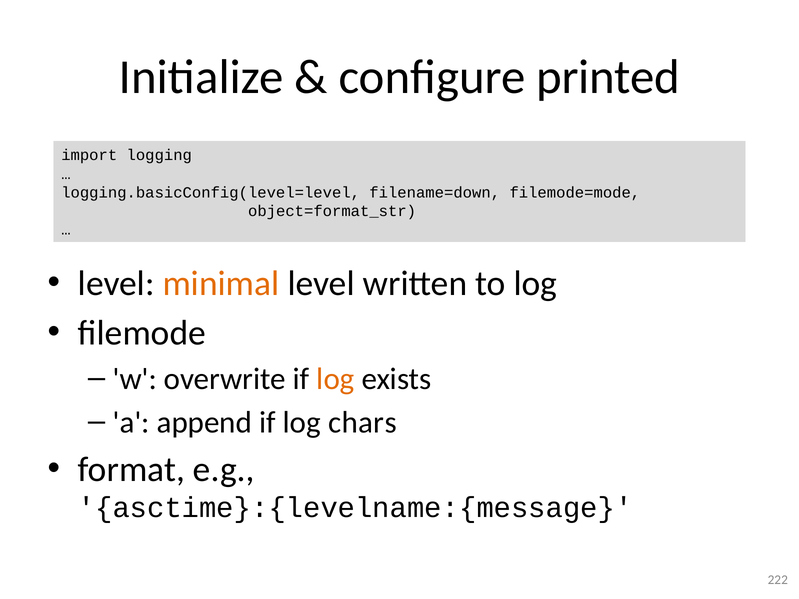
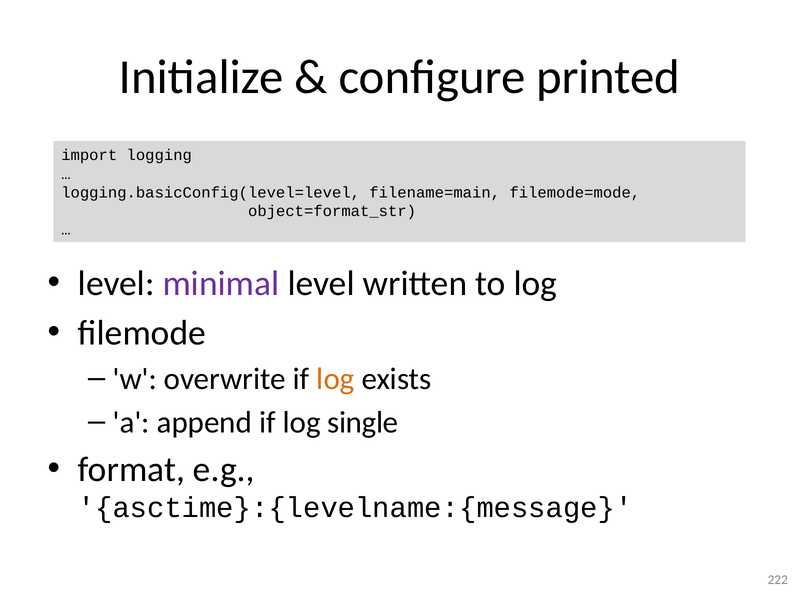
filename=down: filename=down -> filename=main (435, 193)
minimal colour: orange -> purple (221, 283)
chars: chars -> single (363, 422)
